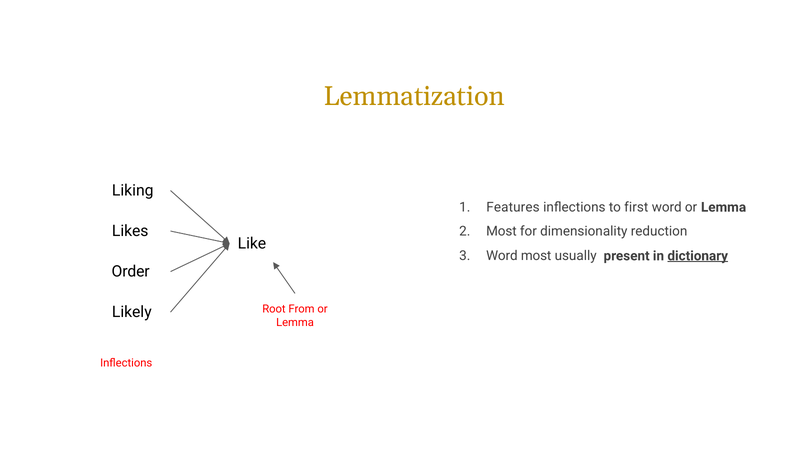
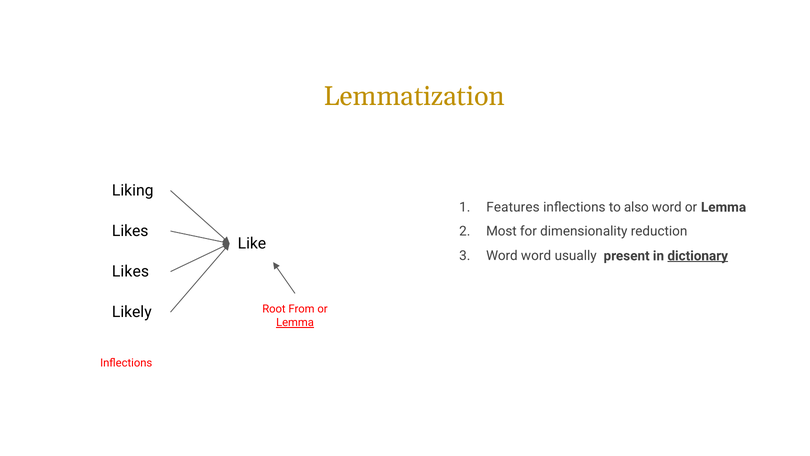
first: first -> also (636, 207)
Word most: most -> word (536, 256)
Order: Order -> Likes (131, 271)
Lemma underline: none -> present (295, 322)
